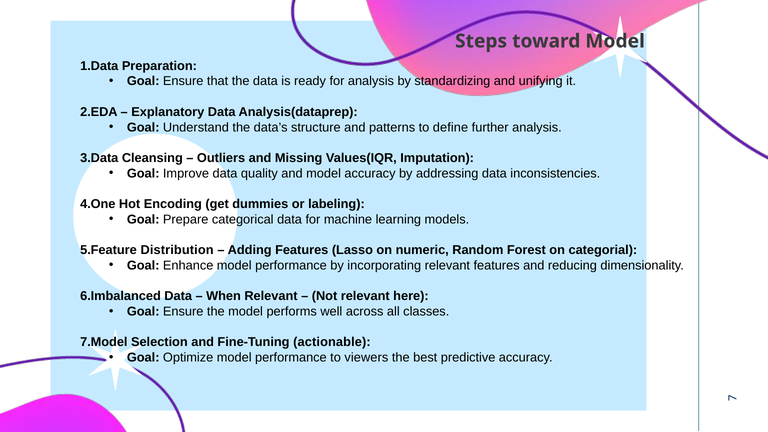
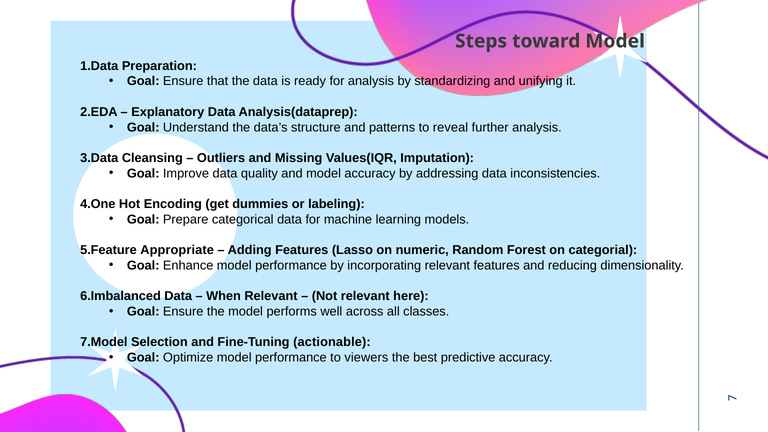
define: define -> reveal (451, 127)
Distribution: Distribution -> Appropriate (177, 250)
